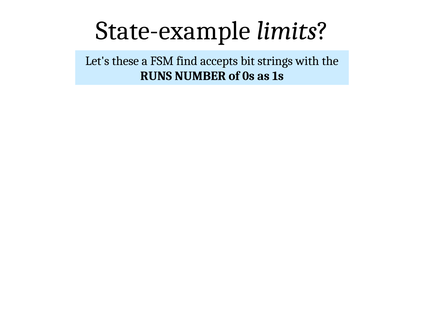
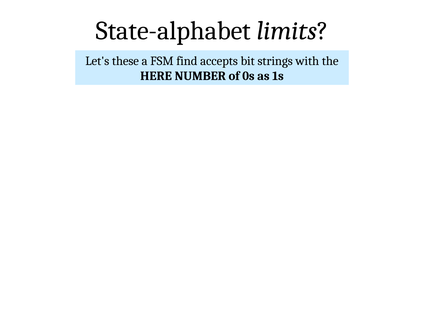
State-example: State-example -> State-alphabet (173, 31)
RUNS: RUNS -> HERE (156, 76)
